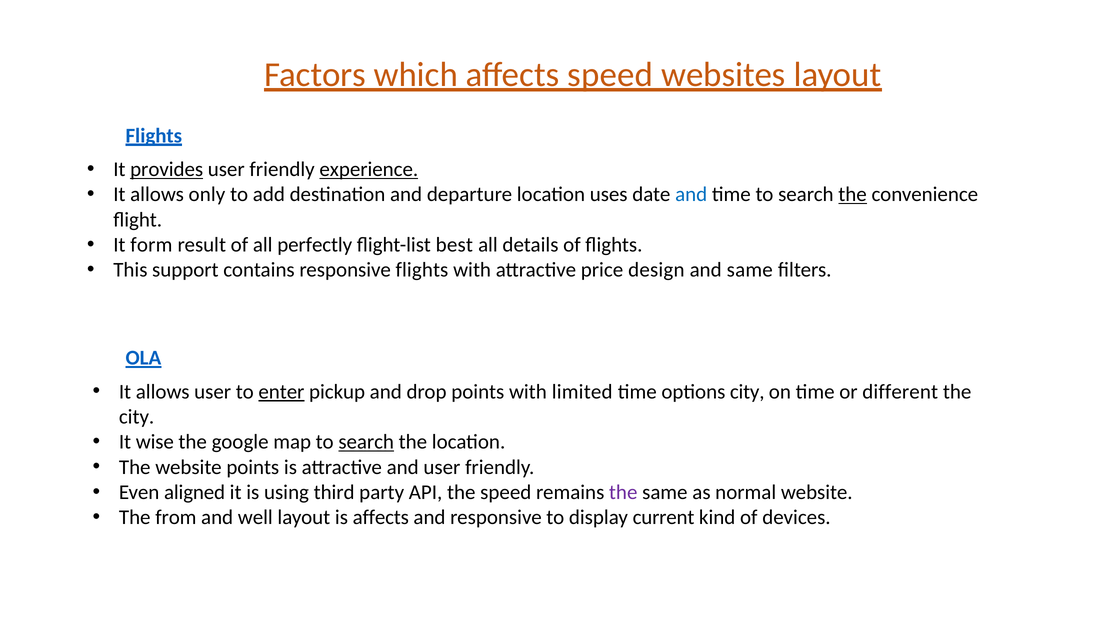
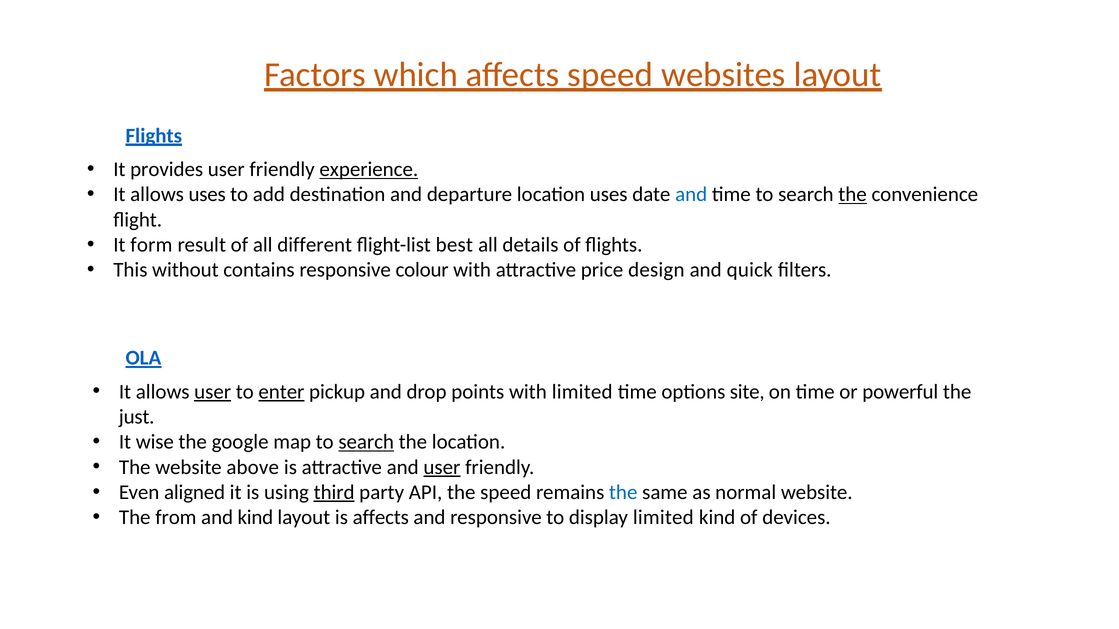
provides underline: present -> none (167, 170)
allows only: only -> uses (207, 195)
perfectly: perfectly -> different (315, 245)
support: support -> without (185, 270)
responsive flights: flights -> colour (422, 270)
and same: same -> quick (750, 270)
user underline: none -> present (213, 392)
options city: city -> site (747, 392)
different: different -> powerful (900, 392)
city: city -> just (137, 417)
website points: points -> above (253, 467)
user underline: none -> present (442, 467)
third underline: none -> present (334, 493)
the colour: purple -> blue (623, 493)
and well: well -> kind (255, 518)
display current: current -> limited (663, 518)
